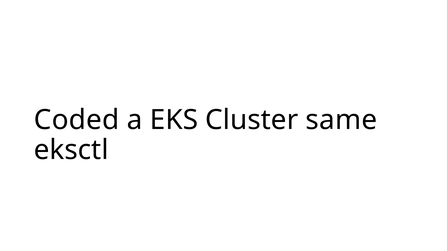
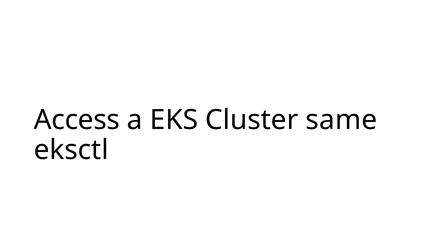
Coded: Coded -> Access (77, 120)
